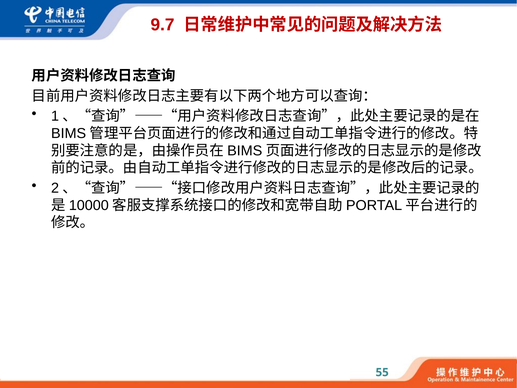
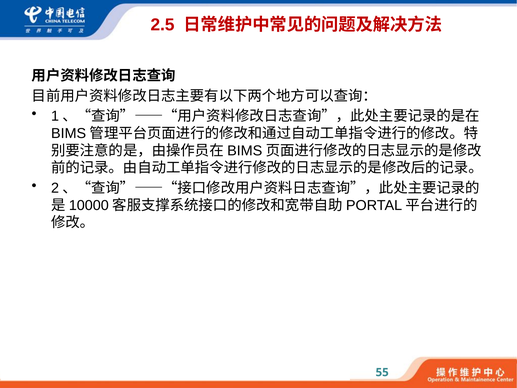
9.7: 9.7 -> 2.5 (163, 25)
